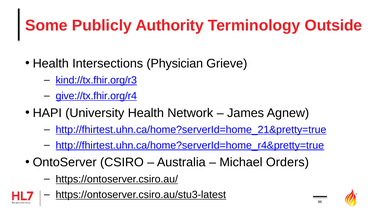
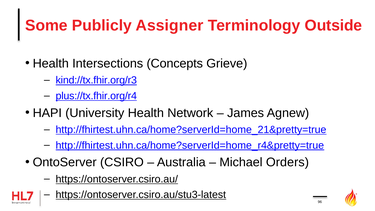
Authority: Authority -> Assigner (170, 26)
Physician: Physician -> Concepts (175, 64)
give://tx.fhir.org/r4: give://tx.fhir.org/r4 -> plus://tx.fhir.org/r4 (96, 96)
